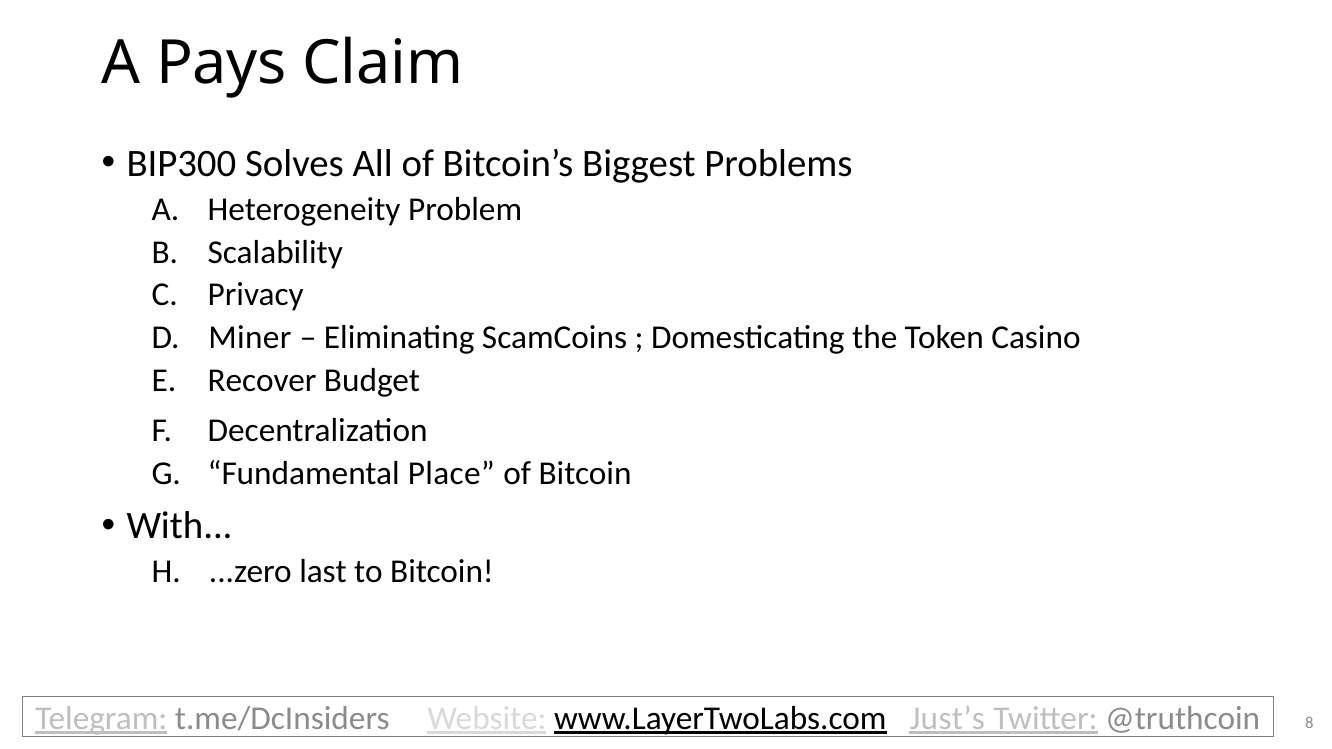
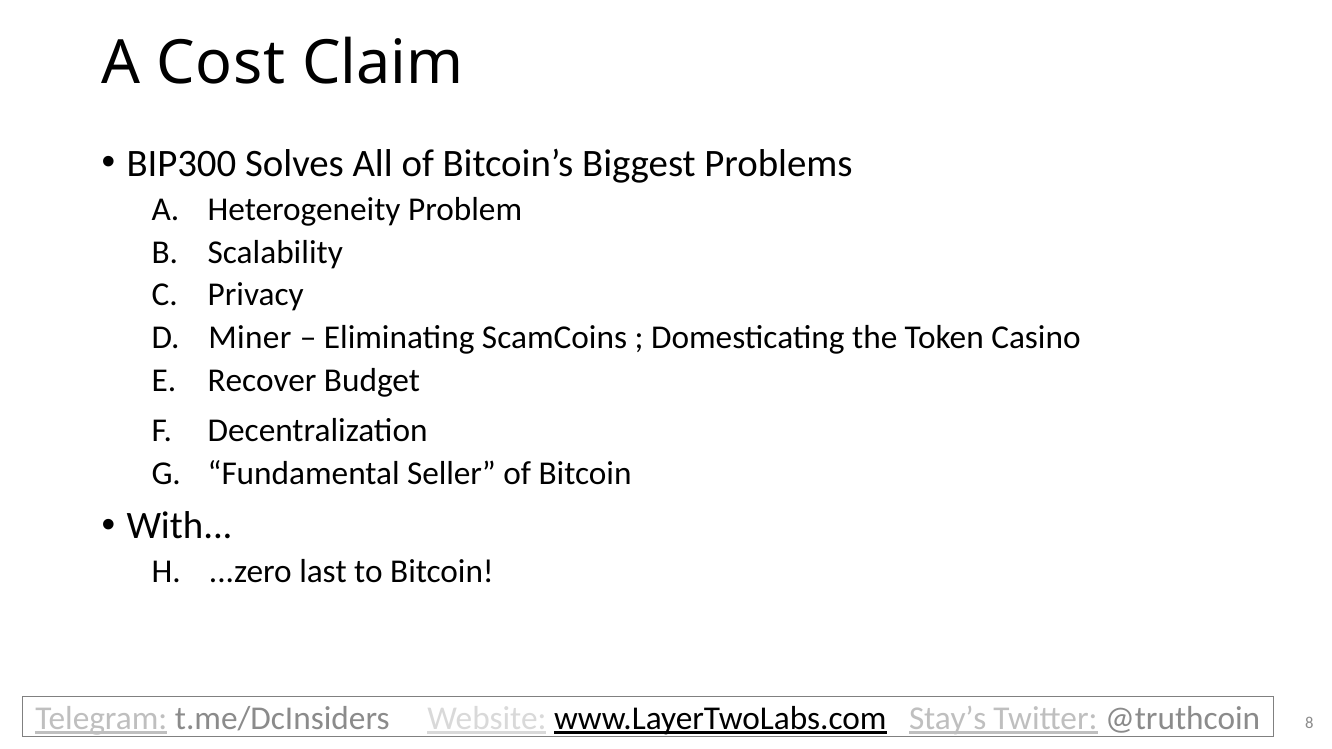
Pays: Pays -> Cost (221, 63)
Place: Place -> Seller (452, 473)
Just’s: Just’s -> Stay’s (948, 719)
